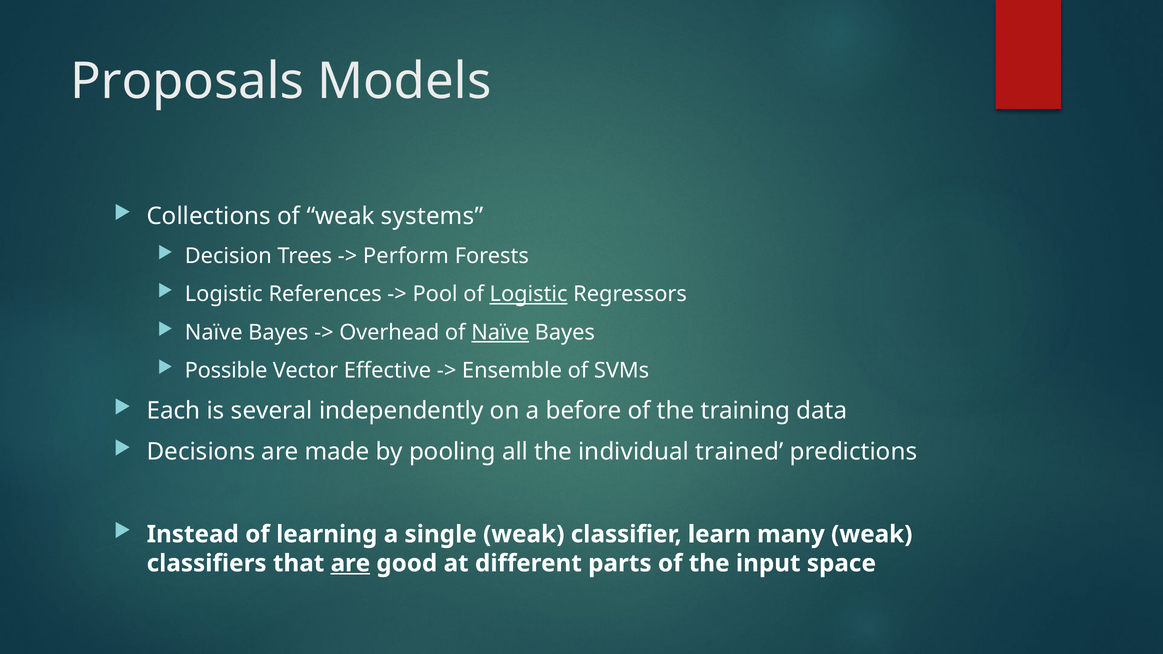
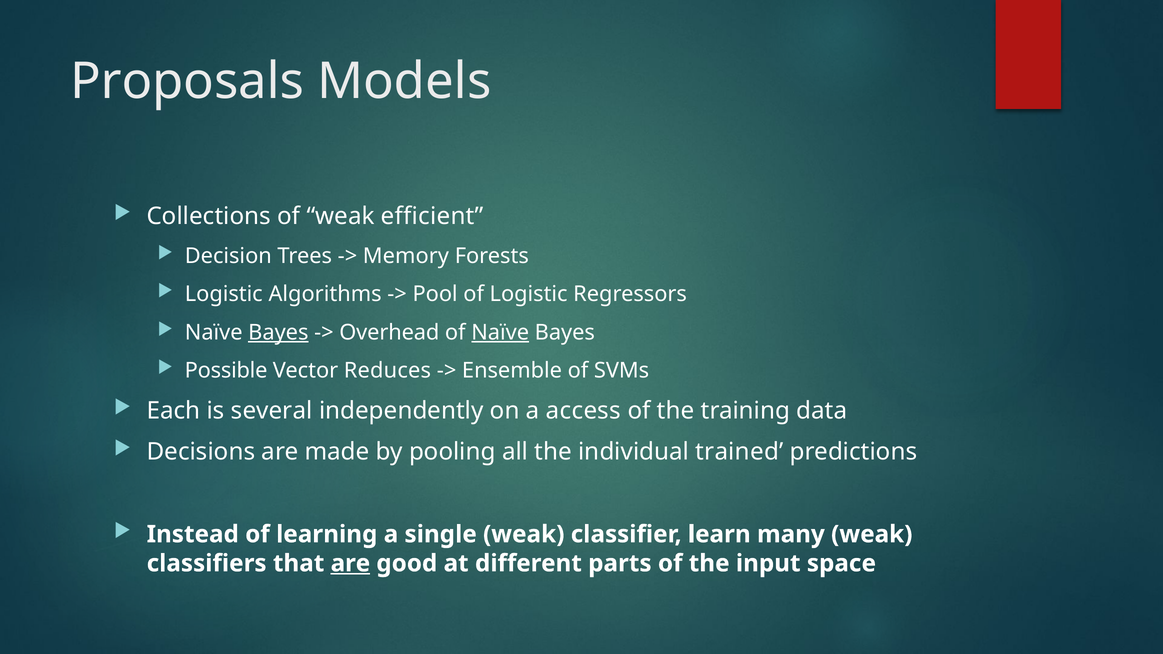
systems: systems -> efficient (432, 216)
Perform: Perform -> Memory (406, 256)
References: References -> Algorithms (325, 294)
Logistic underline: present -> none (529, 294)
Bayes underline: none -> present (278, 333)
Effective: Effective -> Reduces (387, 371)
before: before -> access (583, 411)
